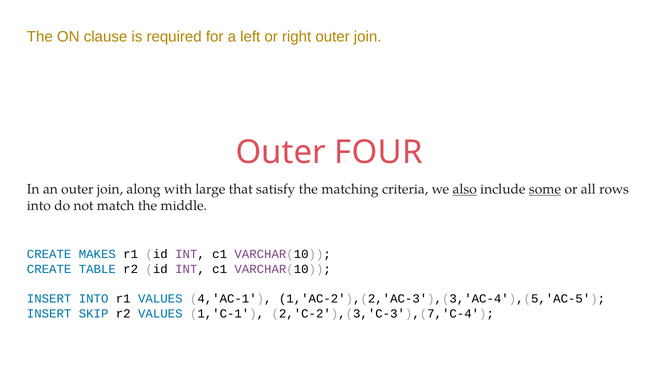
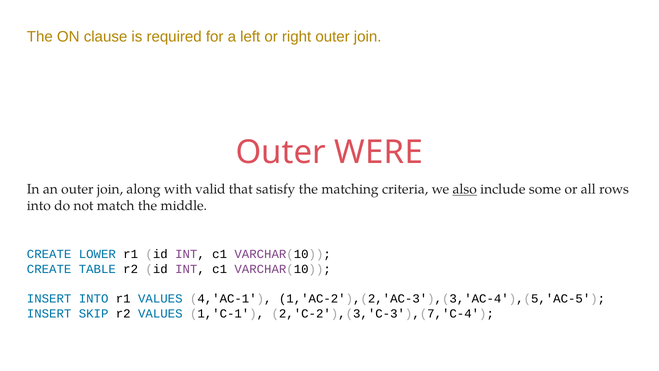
FOUR: FOUR -> WERE (379, 152)
large: large -> valid (210, 189)
some underline: present -> none (545, 189)
MAKES: MAKES -> LOWER (97, 254)
